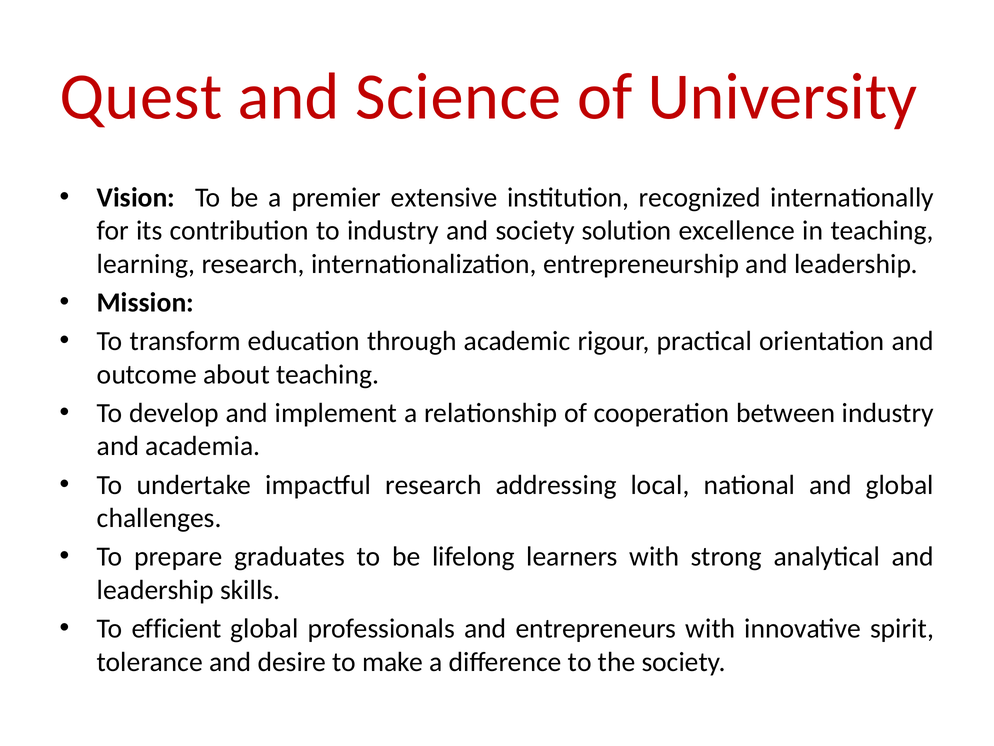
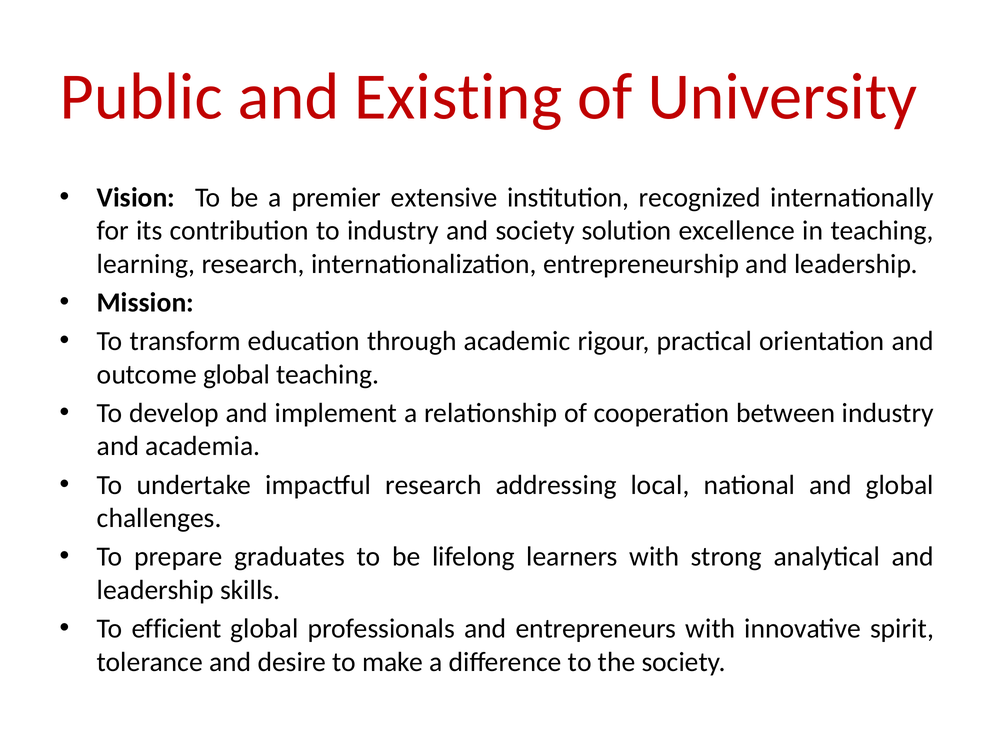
Quest: Quest -> Public (141, 97)
Science: Science -> Existing (458, 97)
outcome about: about -> global (237, 374)
